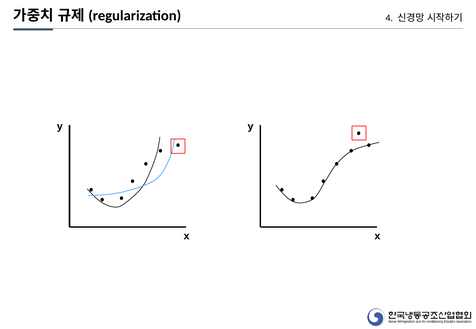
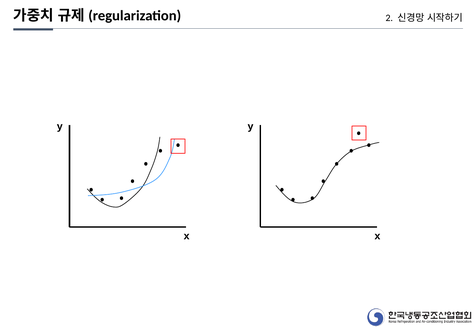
4: 4 -> 2 (389, 18)
